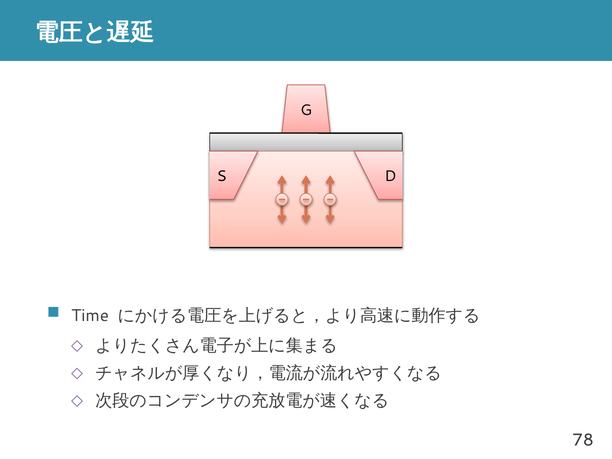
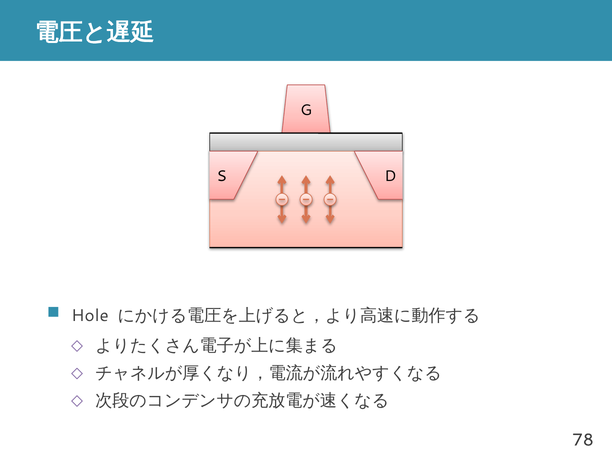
Time: Time -> Hole (90, 316)
